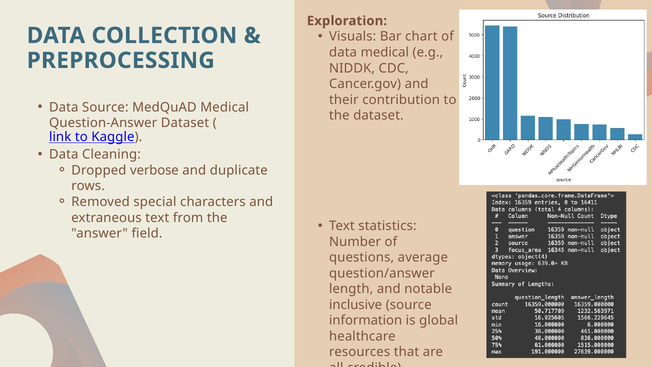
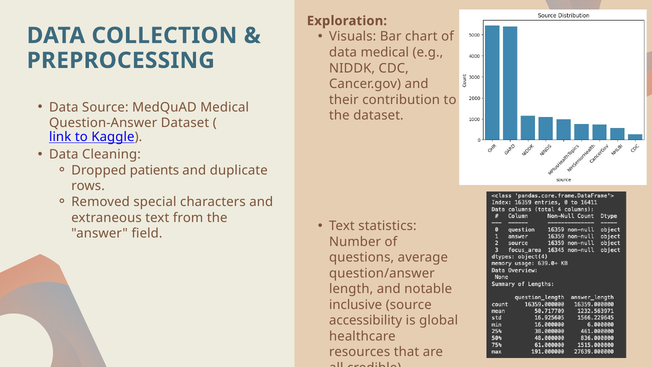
verbose: verbose -> patients (154, 170)
information: information -> accessibility (366, 320)
